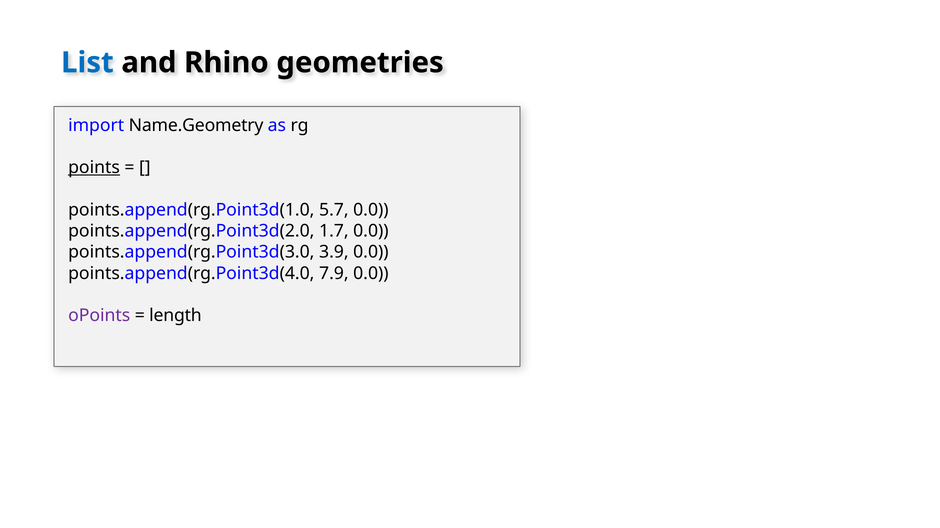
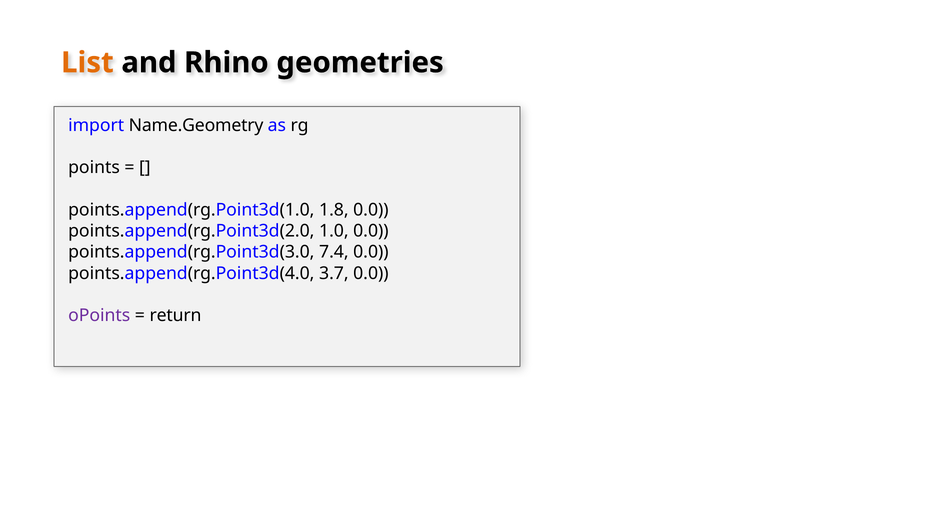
List colour: blue -> orange (87, 63)
points underline: present -> none (94, 168)
5.7: 5.7 -> 1.8 (334, 210)
1.7: 1.7 -> 1.0 (334, 231)
3.9: 3.9 -> 7.4 (334, 252)
7.9: 7.9 -> 3.7 (334, 274)
length: length -> return (175, 316)
